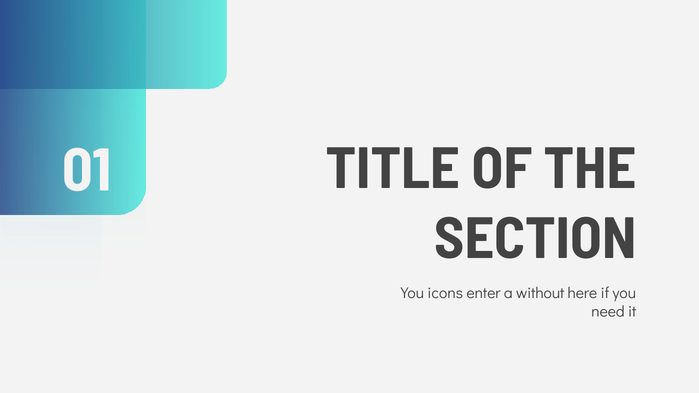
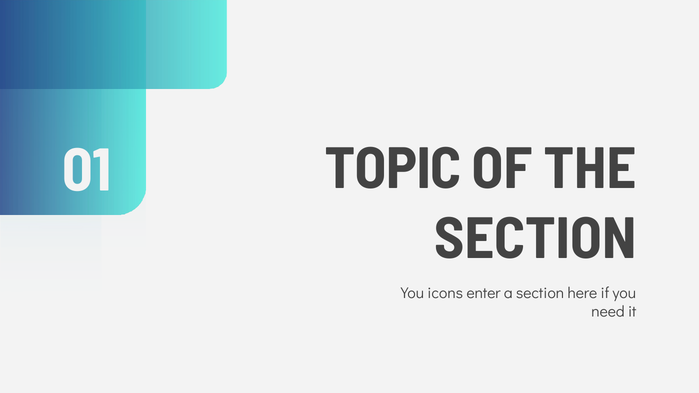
TITLE: TITLE -> TOPIC (393, 169)
a without: without -> section (540, 293)
